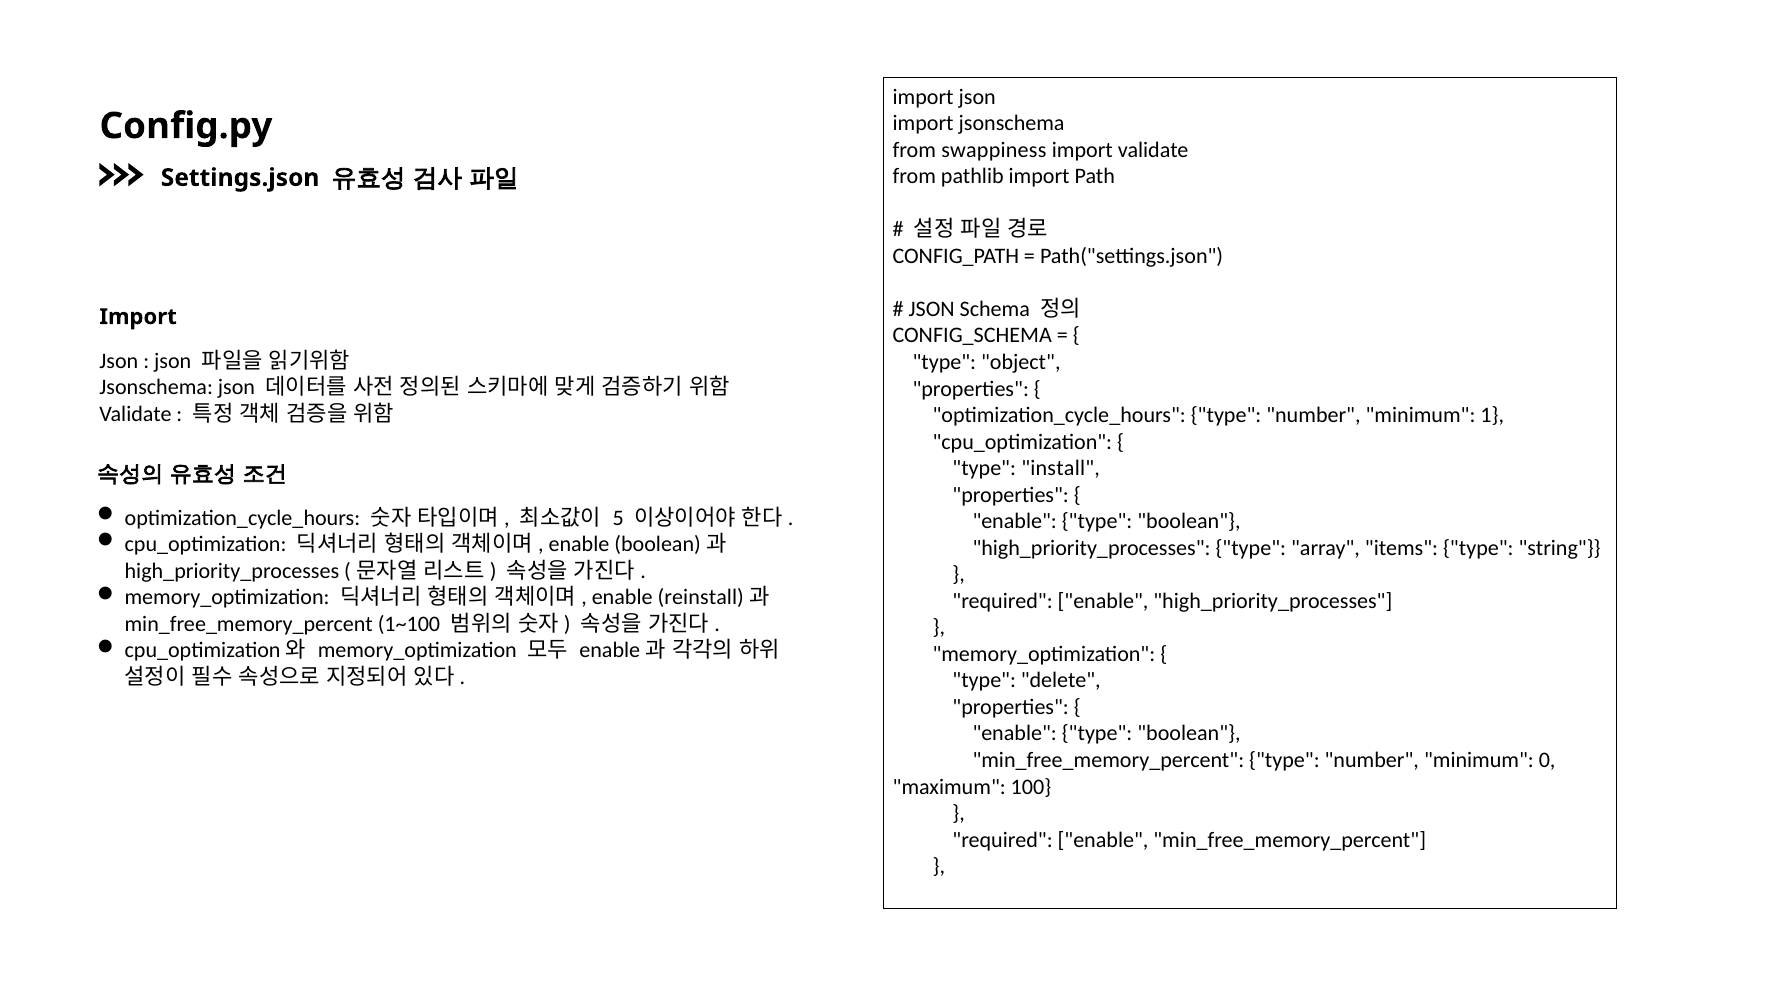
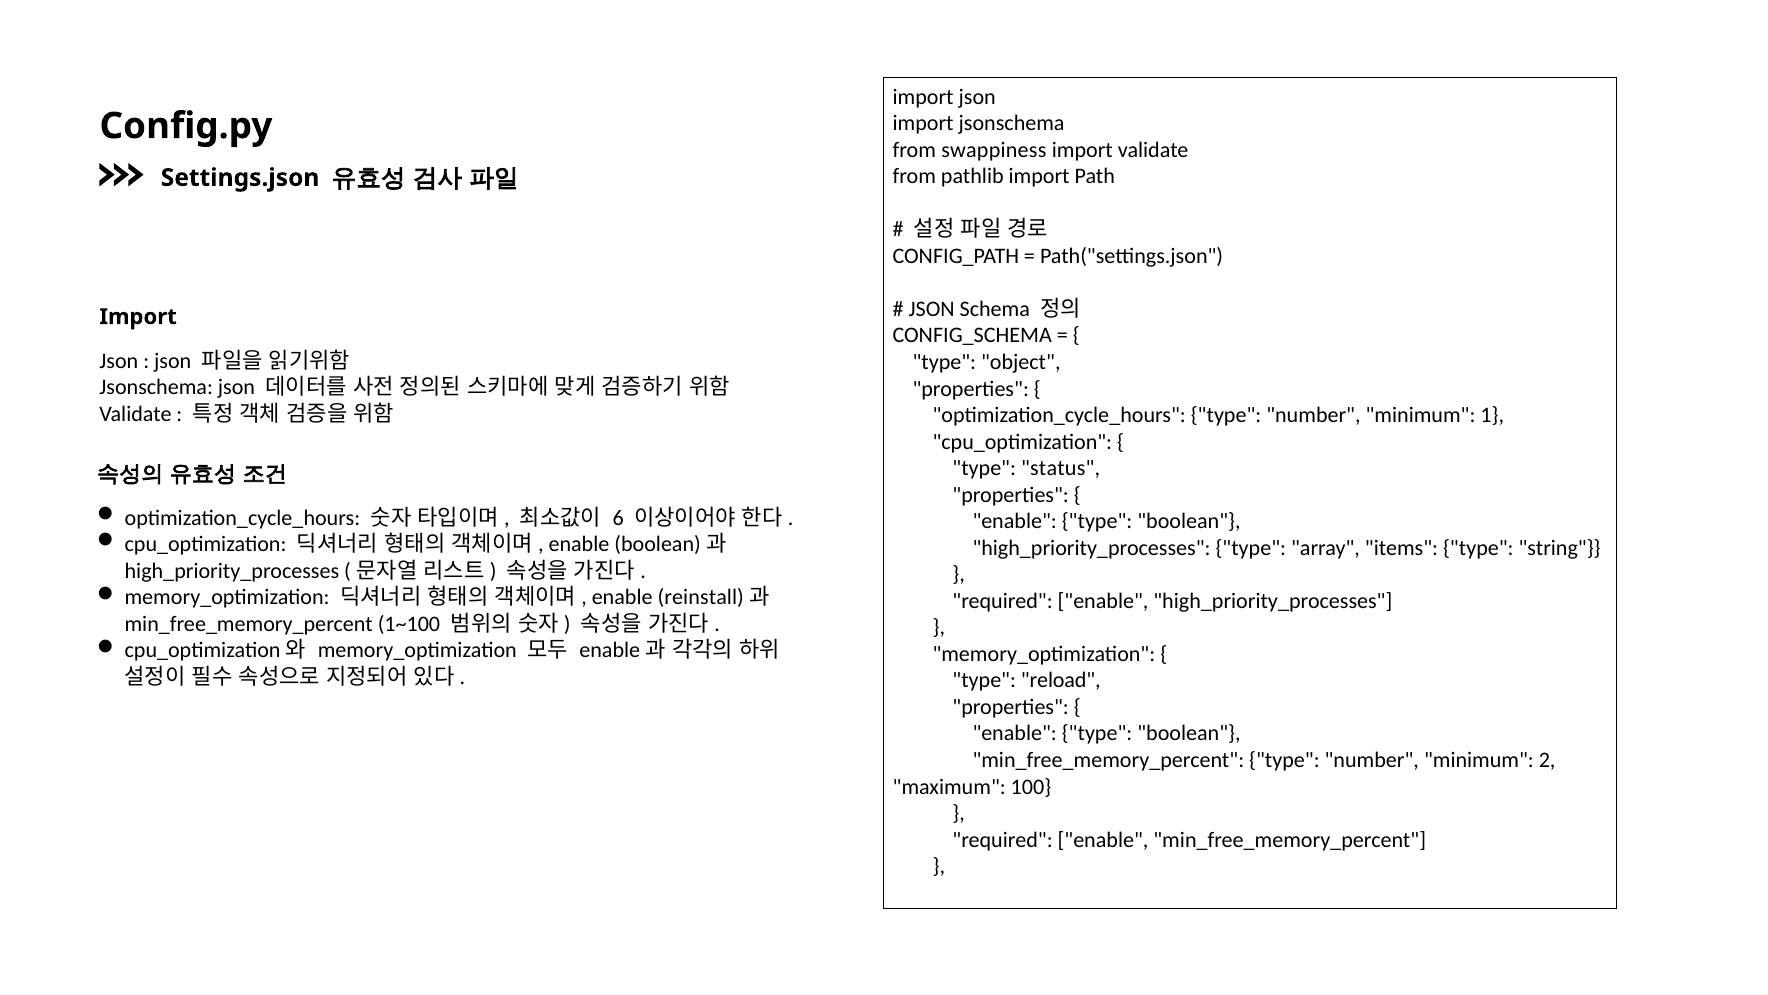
install: install -> status (1061, 468)
5: 5 -> 6 (618, 517)
delete: delete -> reload (1061, 680)
0: 0 -> 2 (1547, 760)
